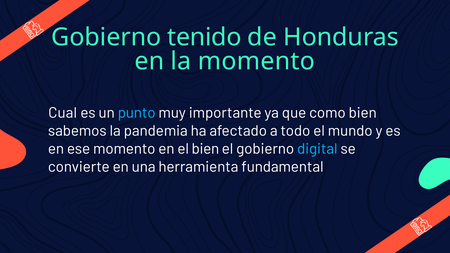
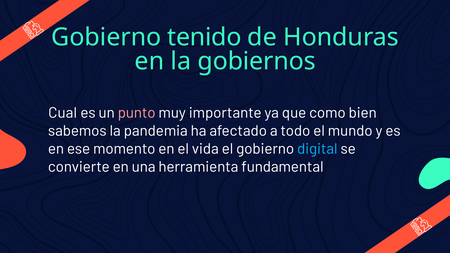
la momento: momento -> gobiernos (257, 61)
punto colour: light blue -> pink (137, 113)
el bien: bien -> vida (205, 149)
